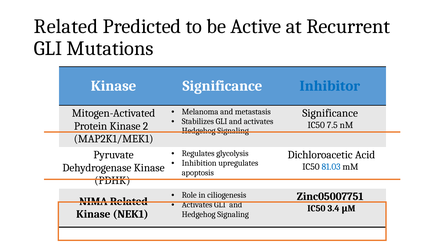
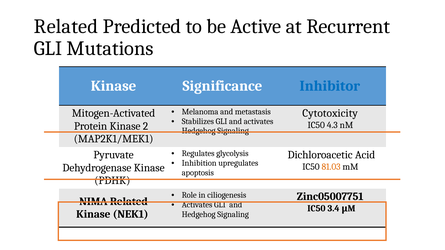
Significance: Significance -> Cytotoxicity (330, 113)
7.5: 7.5 -> 4.3 (332, 125)
81.03 colour: blue -> orange (331, 167)
